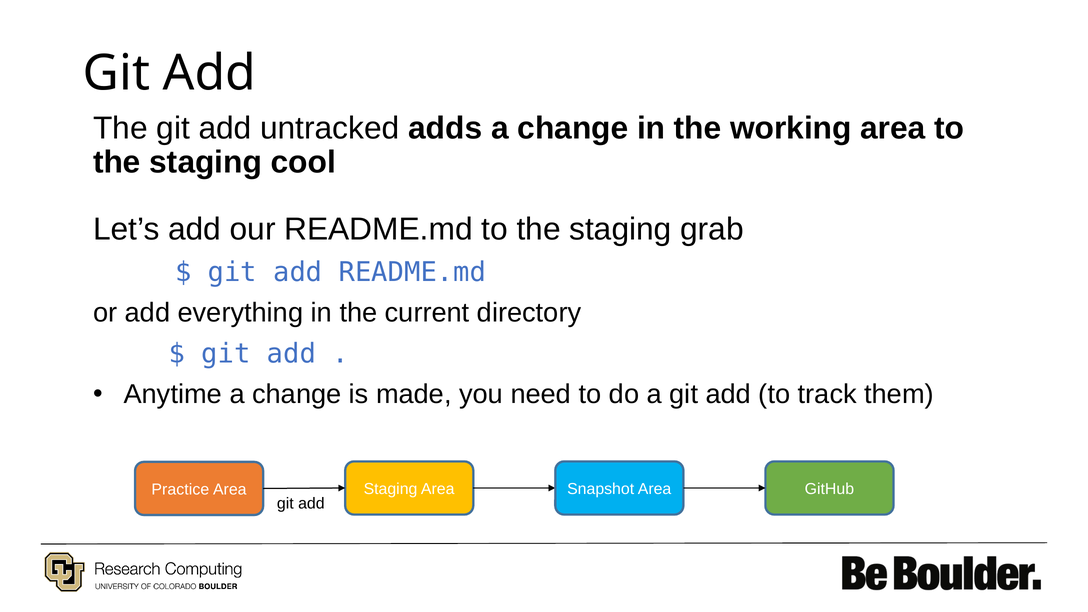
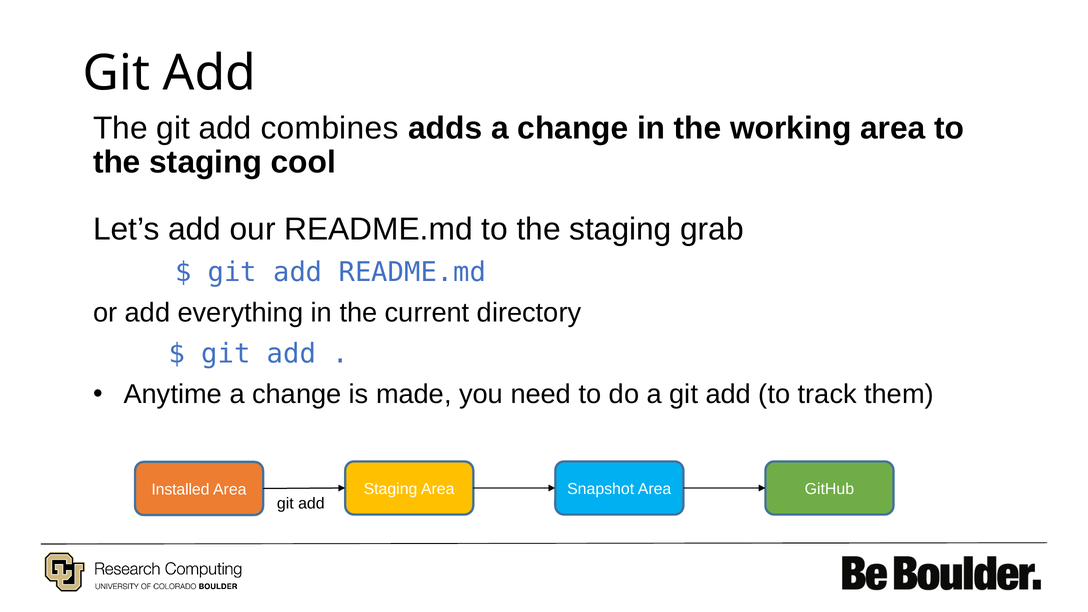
untracked: untracked -> combines (330, 128)
Practice: Practice -> Installed (180, 490)
